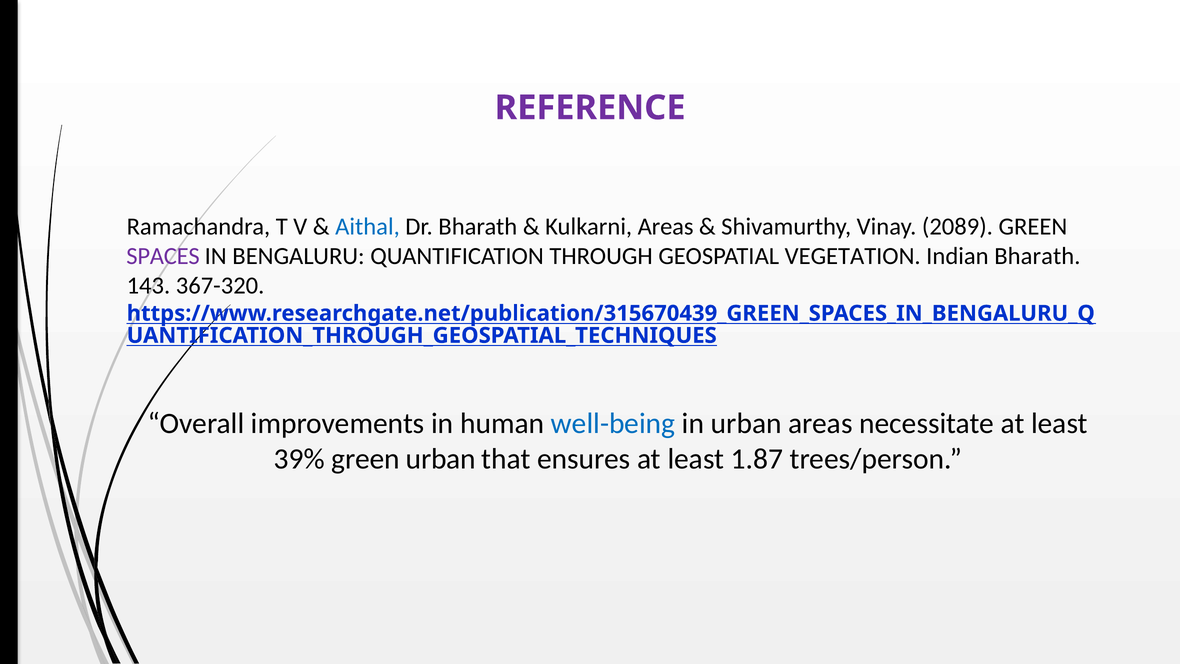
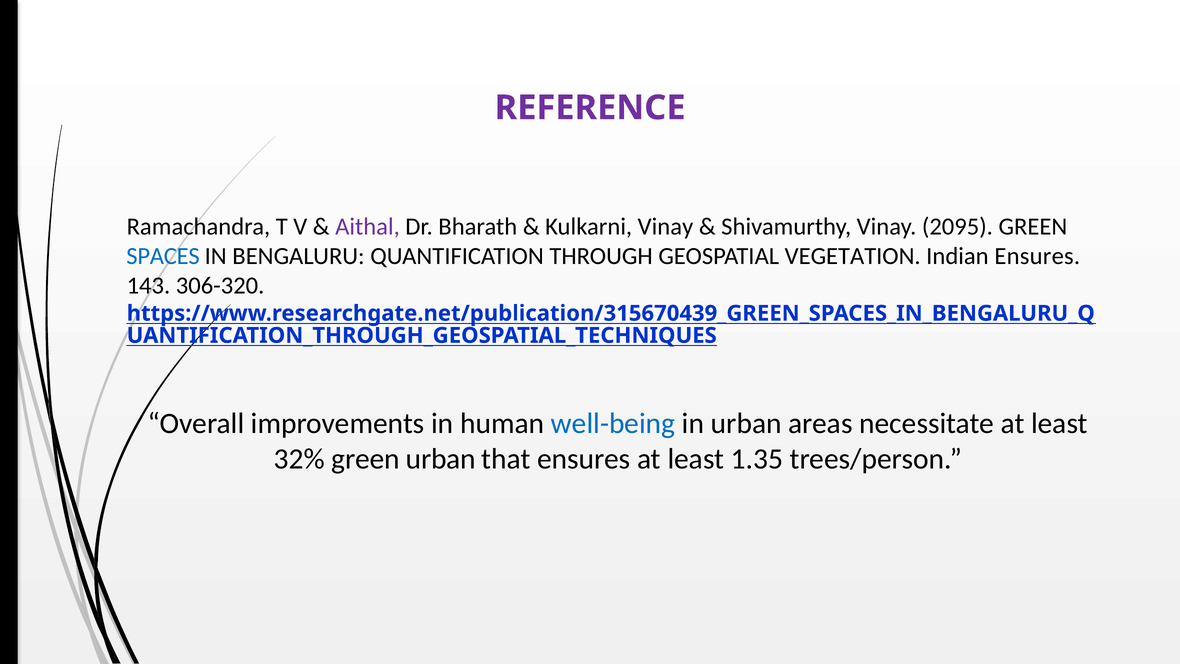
Aithal colour: blue -> purple (367, 226)
Kulkarni Areas: Areas -> Vinay (665, 226)
2089: 2089 -> 2095 (957, 226)
SPACES colour: purple -> blue (163, 256)
Indian Bharath: Bharath -> Ensures (1037, 256)
367-320: 367-320 -> 306-320 (220, 285)
39%: 39% -> 32% (299, 459)
1.87: 1.87 -> 1.35 (757, 459)
